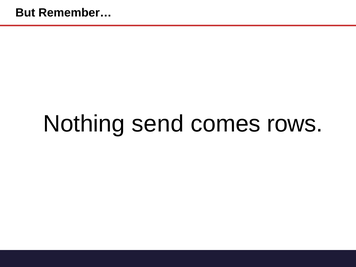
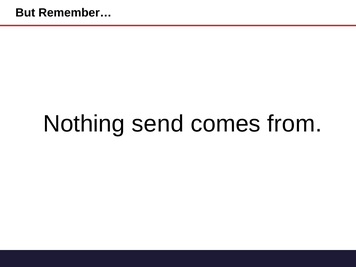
rows: rows -> from (295, 124)
